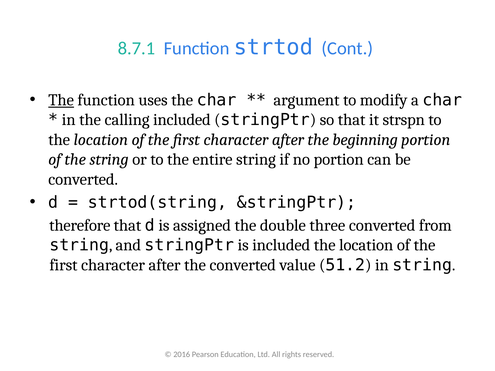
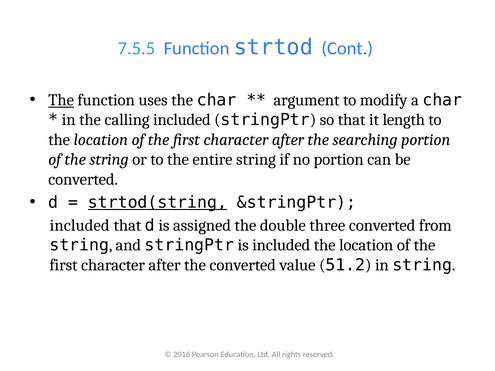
8.7.1: 8.7.1 -> 7.5.5 (137, 48)
strspn: strspn -> length (404, 120)
beginning: beginning -> searching (365, 140)
strtod(string underline: none -> present (157, 202)
therefore: therefore -> included (80, 226)
